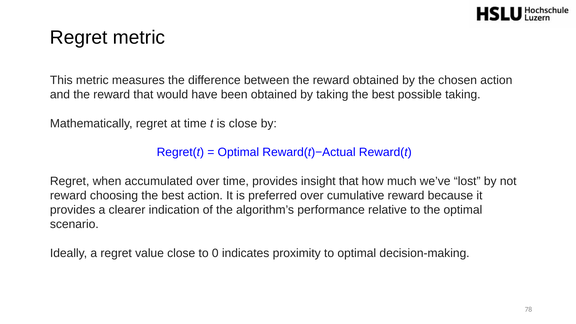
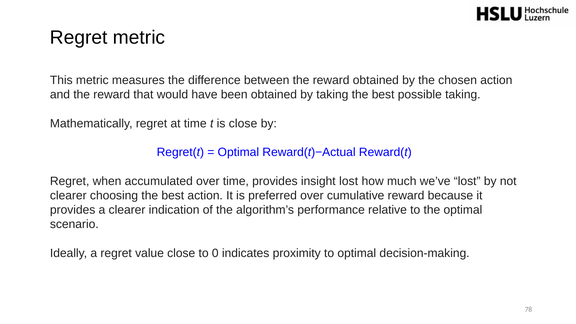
insight that: that -> lost (349, 181)
reward: reward -> clearer (68, 195)
